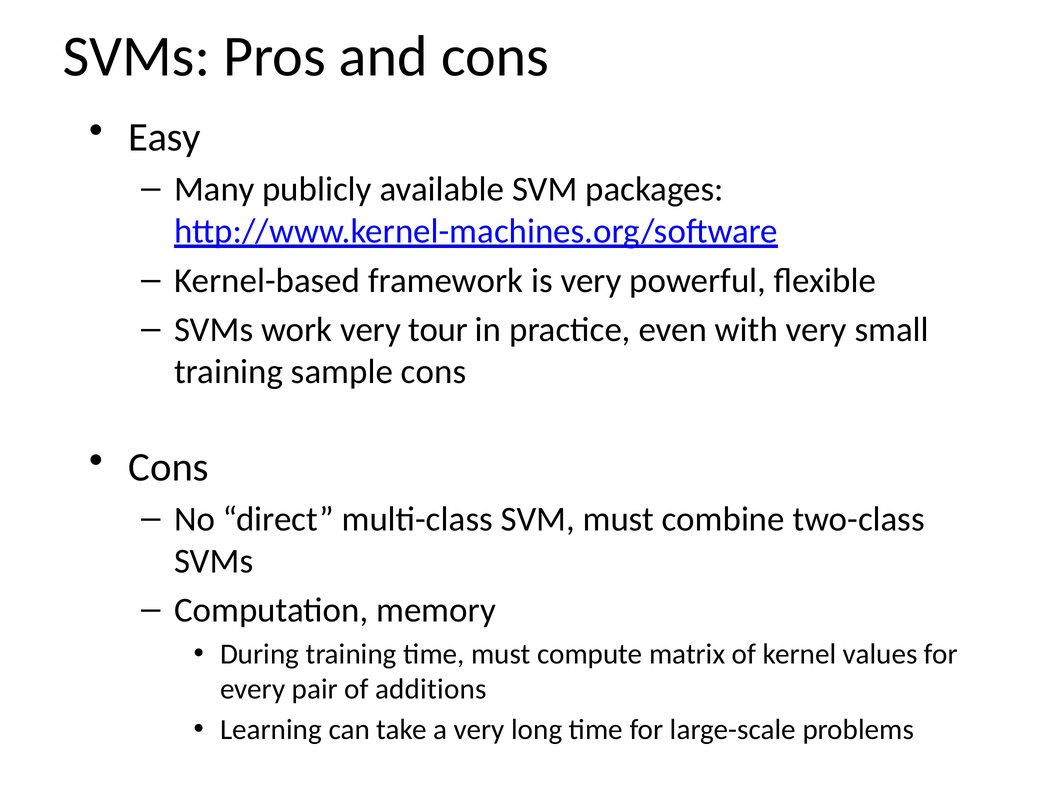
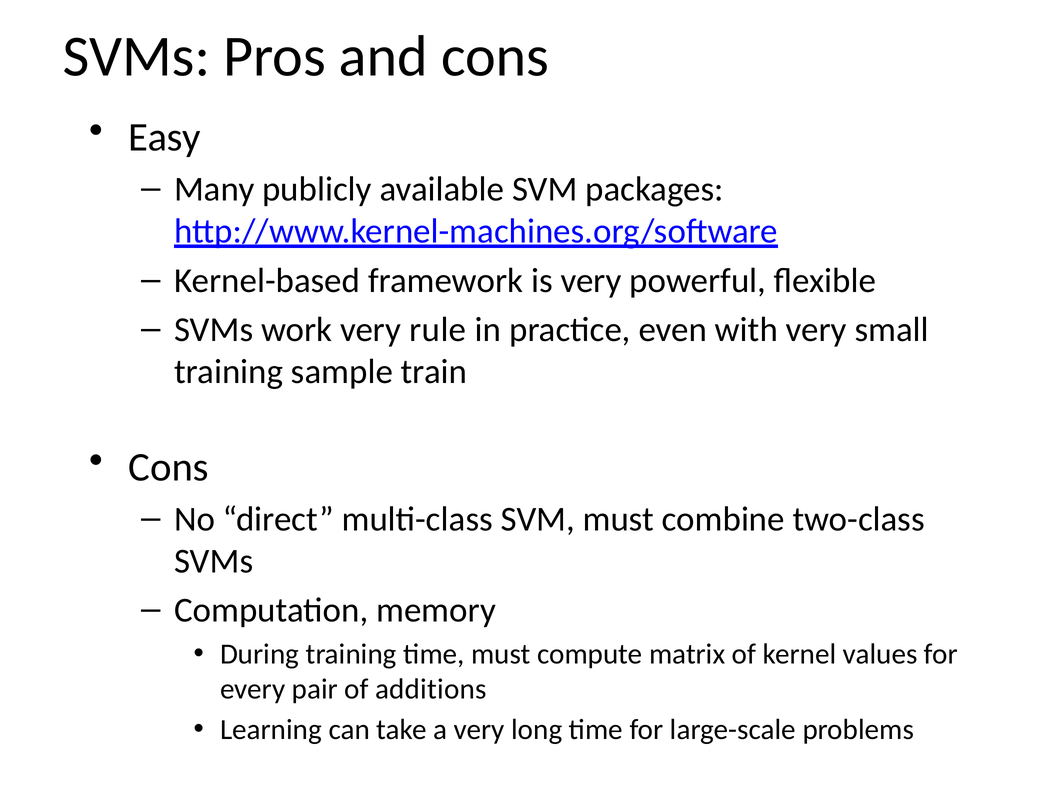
tour: tour -> rule (438, 330)
sample cons: cons -> train (434, 372)
